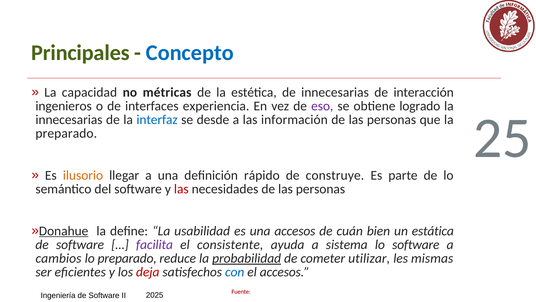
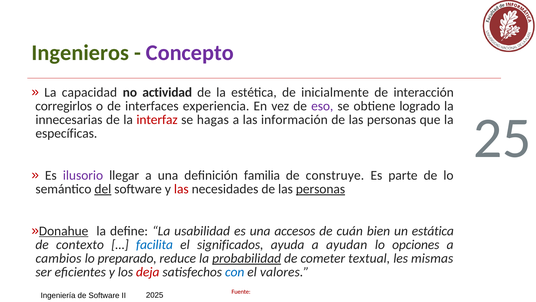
Principales: Principales -> Ingenieros (80, 53)
Concepto colour: blue -> purple (190, 53)
métricas: métricas -> actividad (167, 92)
de innecesarias: innecesarias -> inicialmente (335, 92)
ingenieros: ingenieros -> corregirlos (64, 106)
interfaz colour: blue -> red (157, 120)
desde: desde -> hagas (213, 120)
preparado: preparado -> específicas (66, 133)
ilusorio colour: orange -> purple (83, 175)
rápido: rápido -> familia (262, 175)
del underline: none -> present (103, 189)
personas underline: none -> present (320, 189)
software: software -> contexto (80, 244)
facilita colour: purple -> blue (154, 244)
consistente: consistente -> significados (230, 244)
sistema: sistema -> ayudan (347, 244)
lo software: software -> opciones (416, 244)
utilizar: utilizar -> textual (369, 258)
el accesos: accesos -> valores (285, 272)
